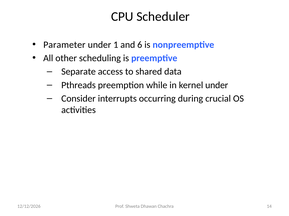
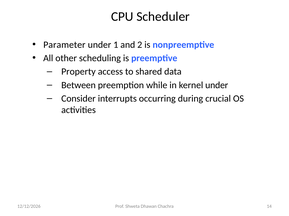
6: 6 -> 2 (140, 45)
Separate: Separate -> Property (78, 72)
Pthreads: Pthreads -> Between (79, 85)
